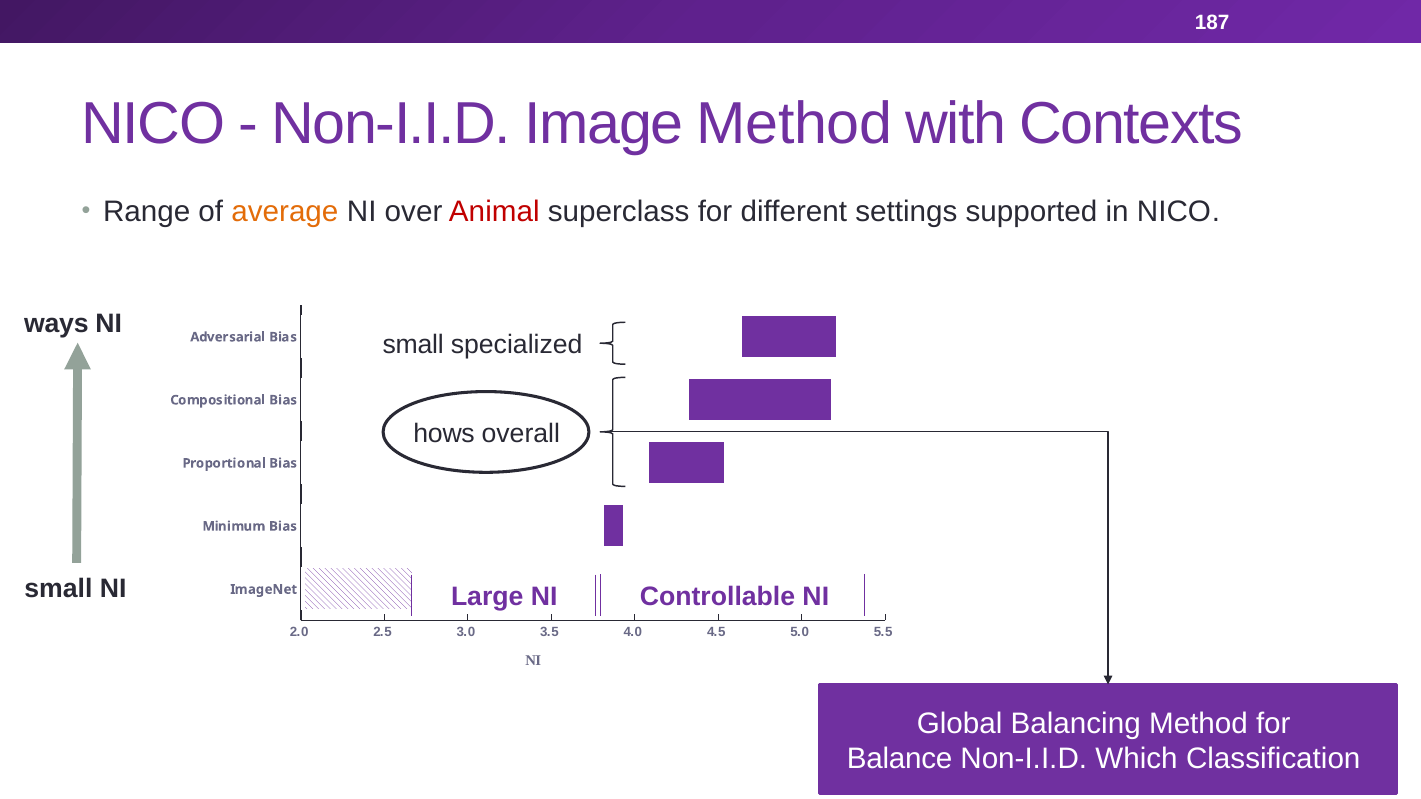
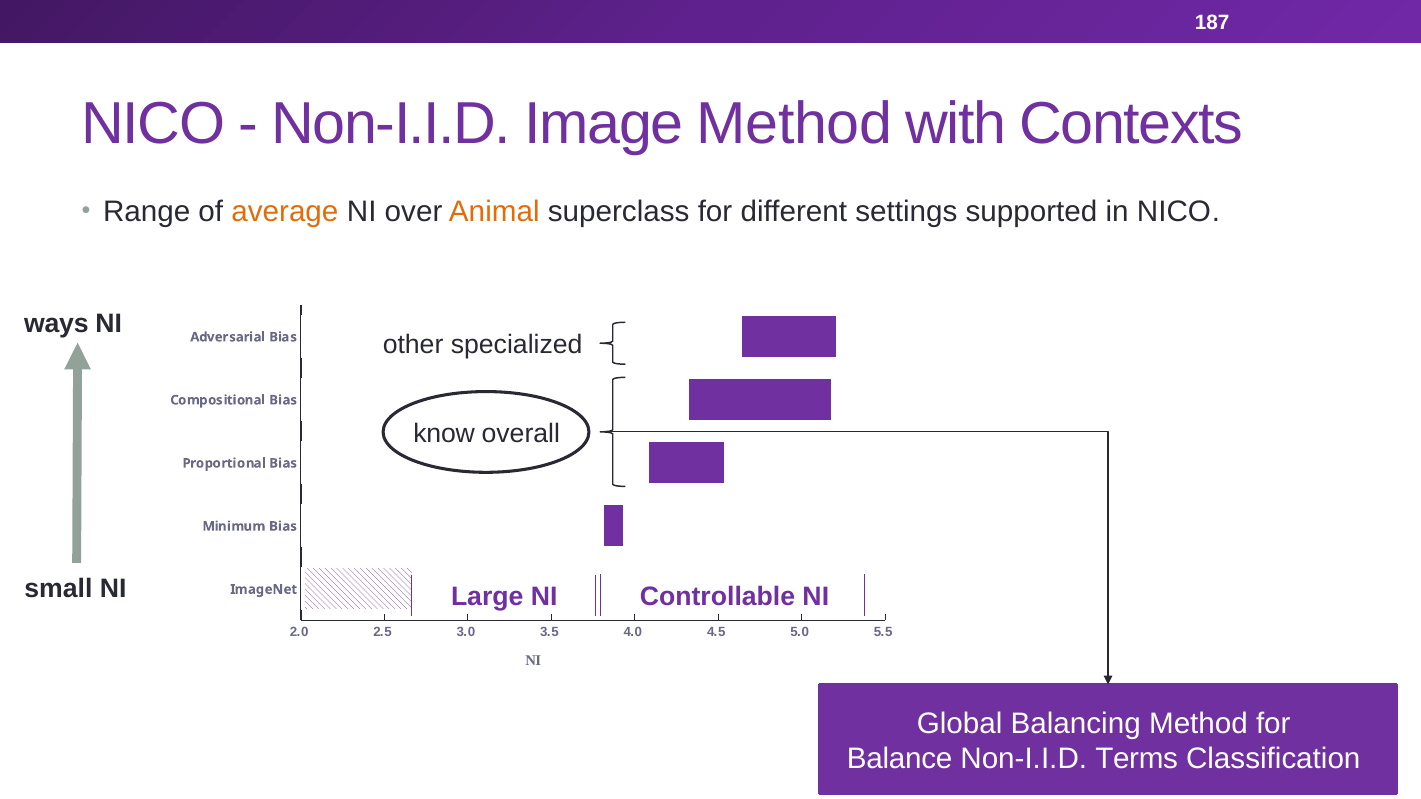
Animal colour: red -> orange (494, 212)
small: small -> other (413, 344)
hows: hows -> know (444, 434)
Which: Which -> Terms (1137, 759)
